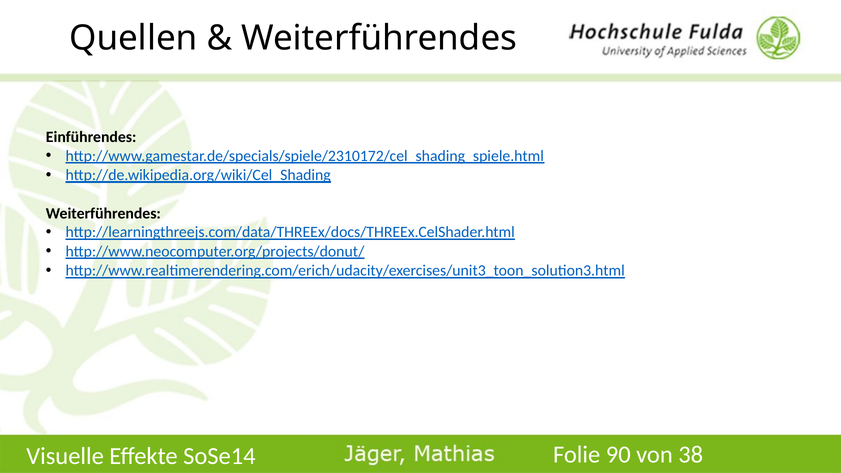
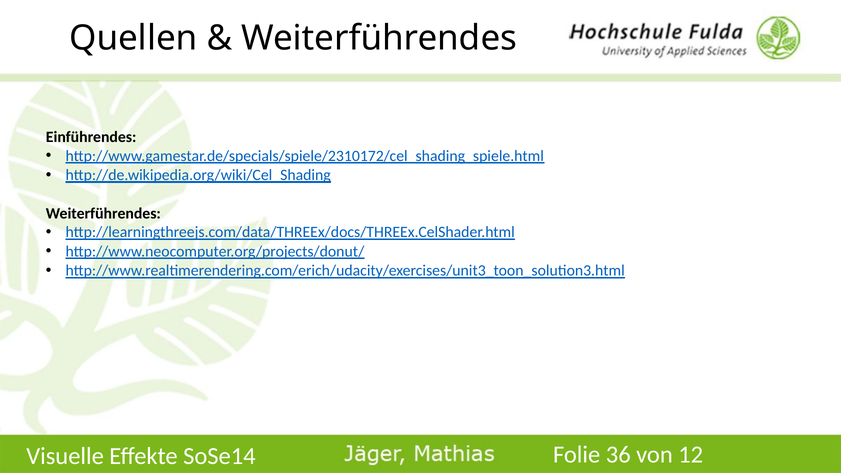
90: 90 -> 36 (618, 455)
38: 38 -> 12 (691, 455)
